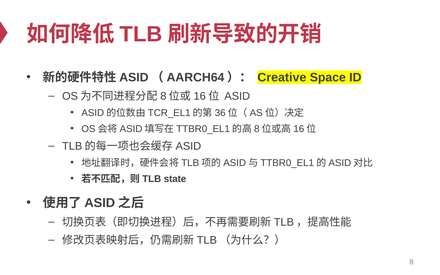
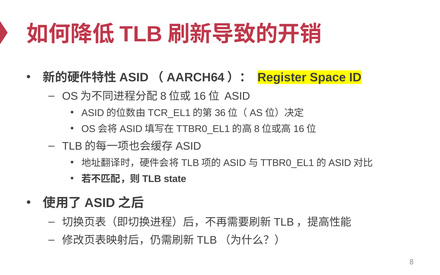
Creative: Creative -> Register (282, 78)
